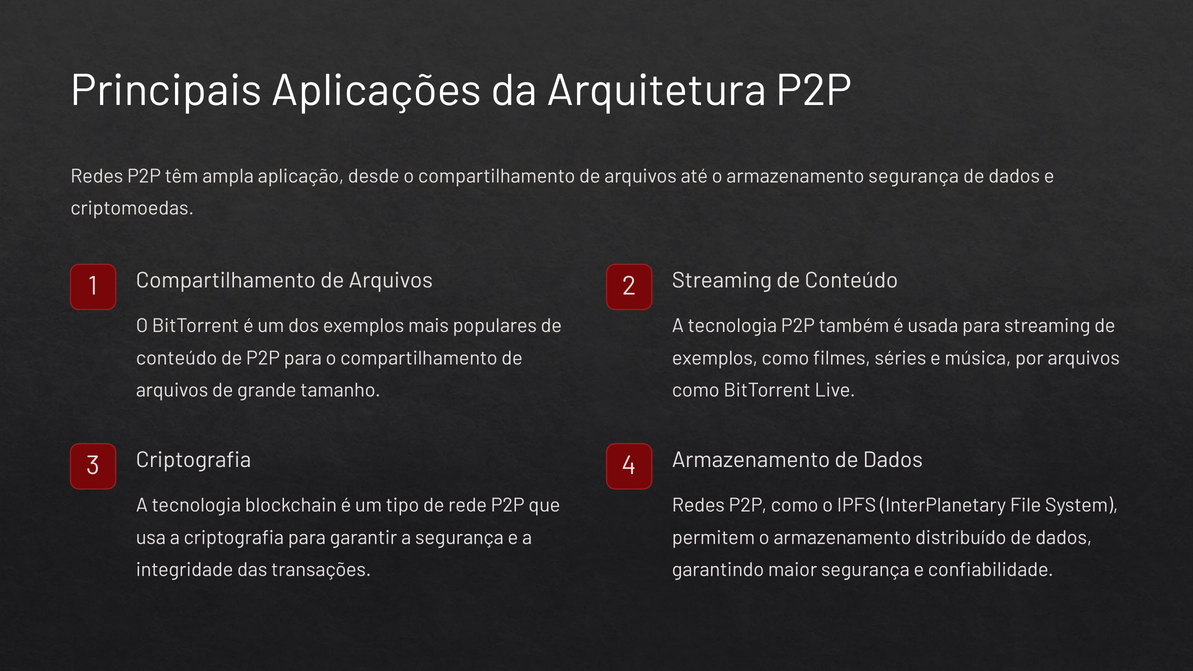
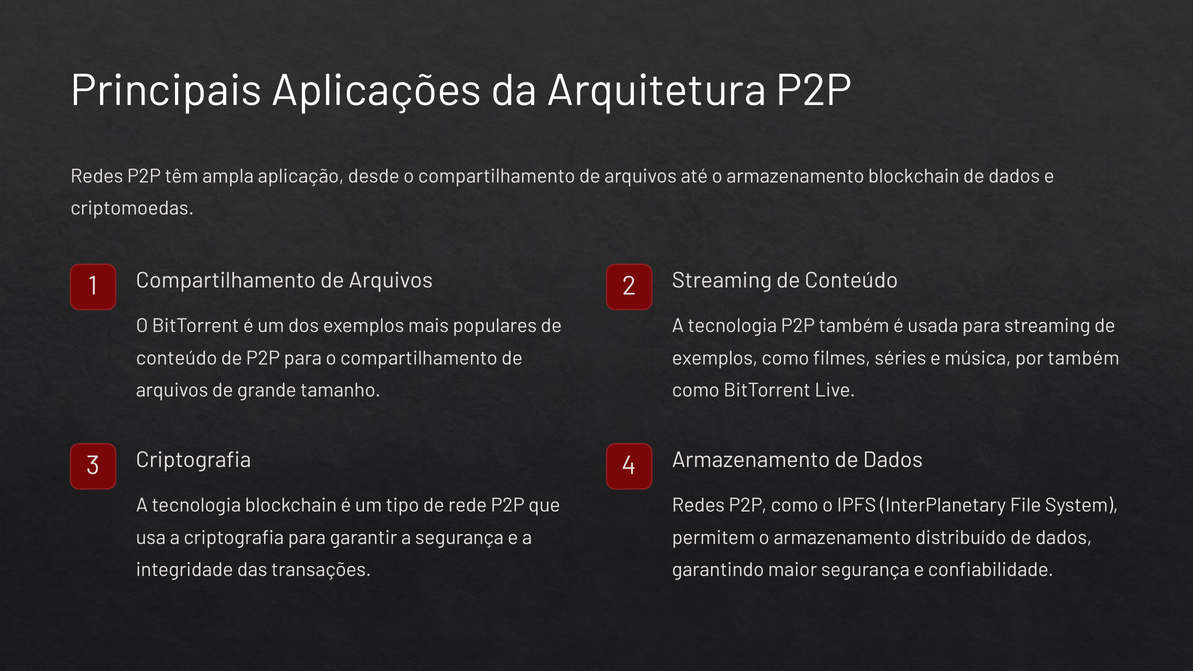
armazenamento segurança: segurança -> blockchain (914, 176)
por arquivos: arquivos -> também (1084, 358)
